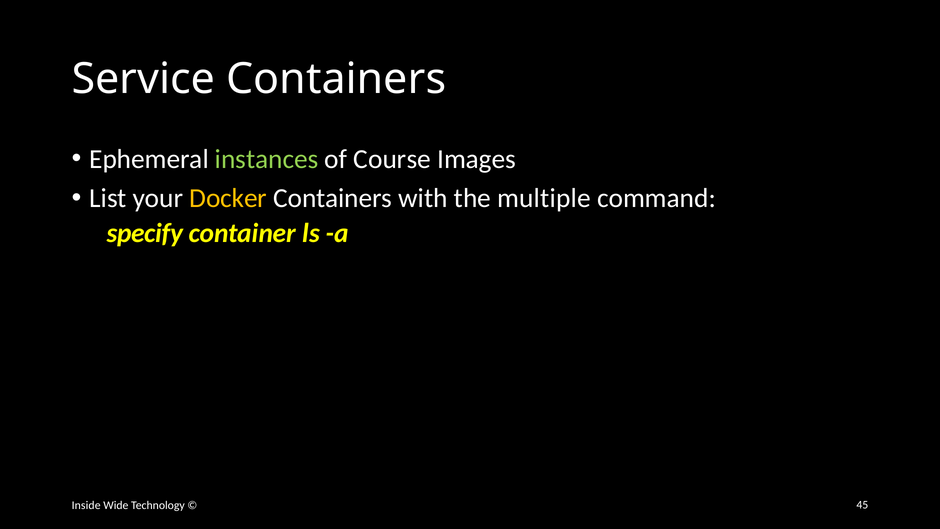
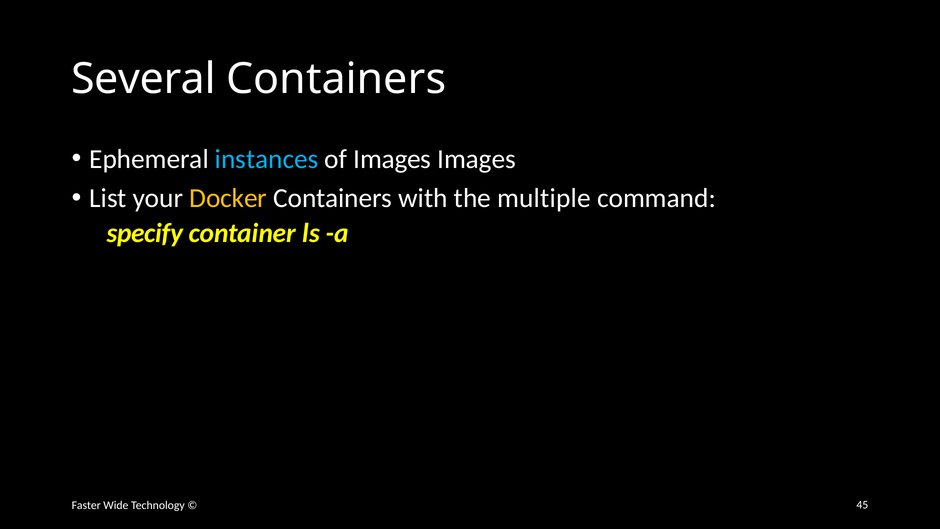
Service: Service -> Several (144, 79)
instances colour: light green -> light blue (267, 159)
of Course: Course -> Images (392, 159)
Inside: Inside -> Faster (86, 505)
